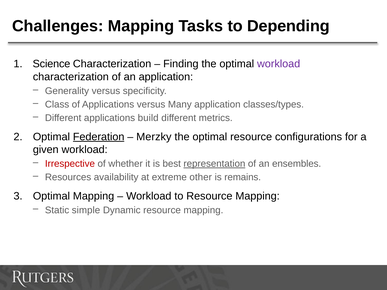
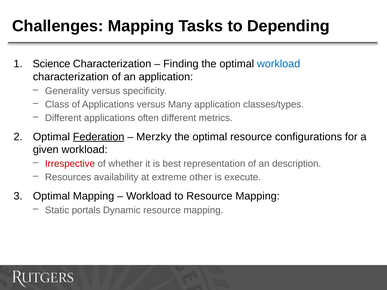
workload colour: purple -> blue (279, 64)
build: build -> often (148, 118)
representation underline: present -> none (214, 164)
ensembles: ensembles -> description (297, 164)
remains: remains -> execute (243, 177)
simple: simple -> portals (86, 210)
